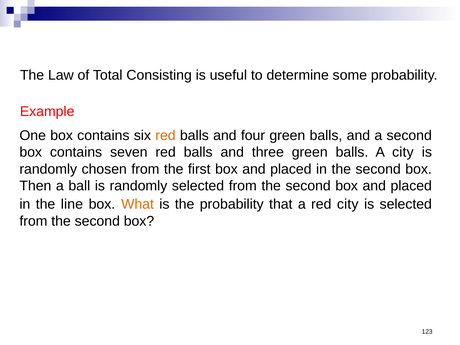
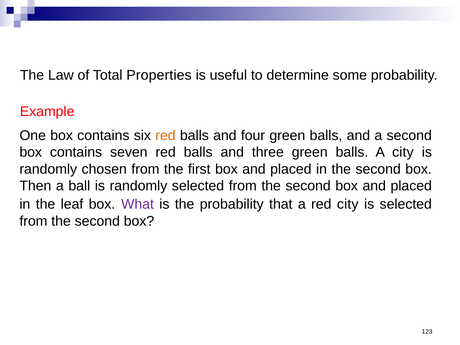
Consisting: Consisting -> Properties (159, 75)
line: line -> leaf (72, 204)
What colour: orange -> purple (138, 204)
